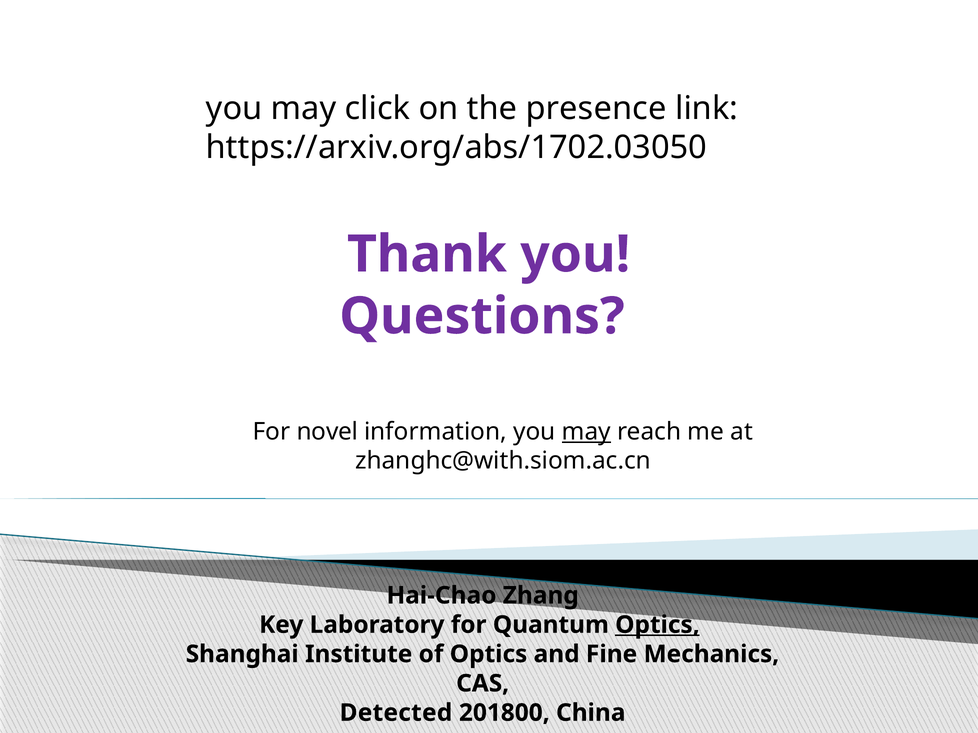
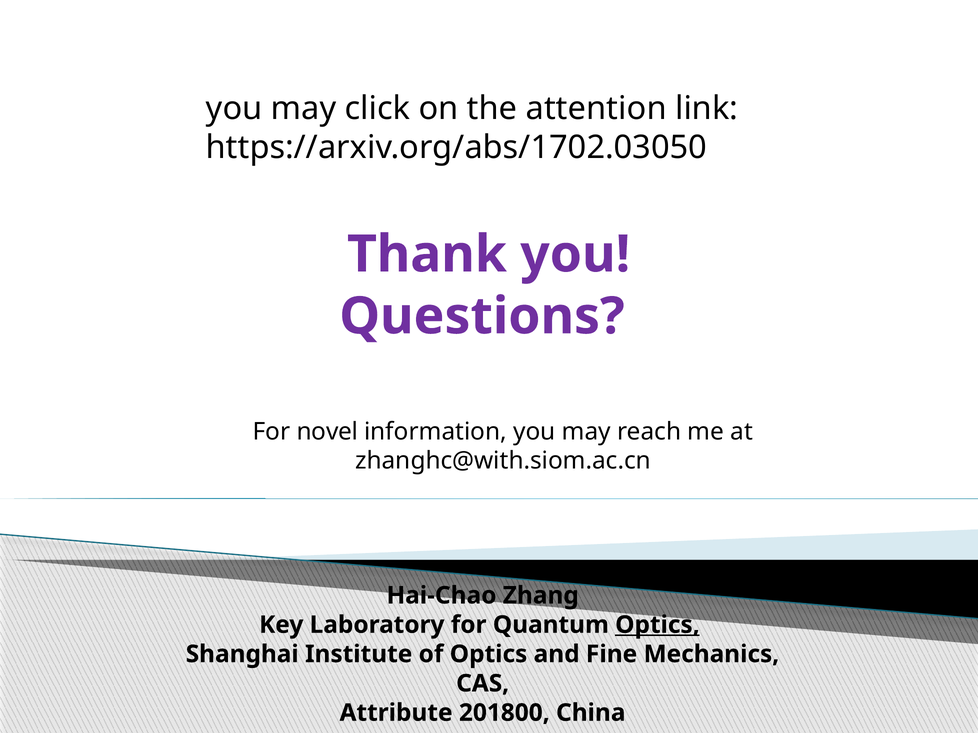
presence: presence -> attention (596, 108)
may underline: present -> none (586, 432)
Detected: Detected -> Attribute (396, 713)
